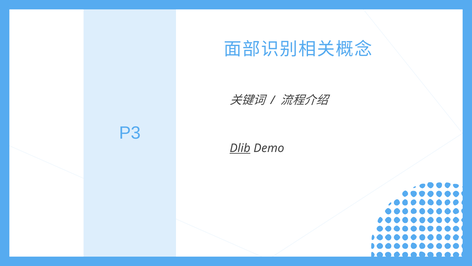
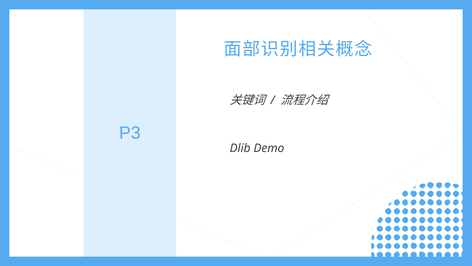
Dlib underline: present -> none (240, 148)
